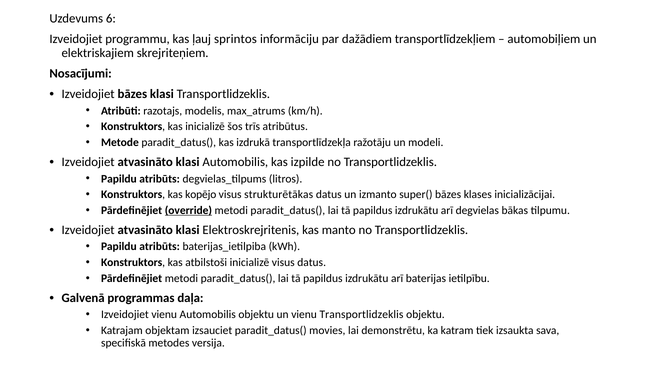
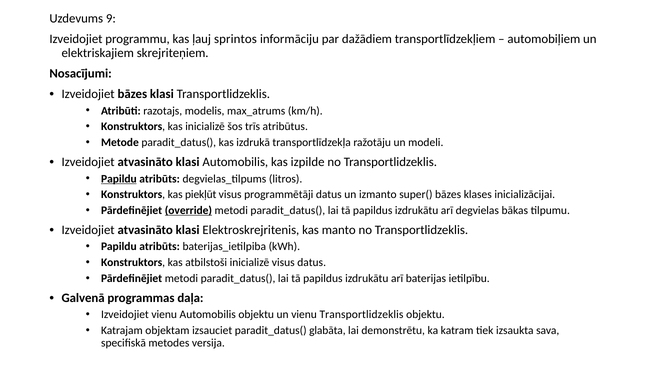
6: 6 -> 9 (111, 18)
Papildu underline: none -> present (119, 178)
kopējo: kopējo -> piekļūt (201, 194)
strukturētākas: strukturētākas -> programmētāji (279, 194)
movies: movies -> glabāta (327, 330)
